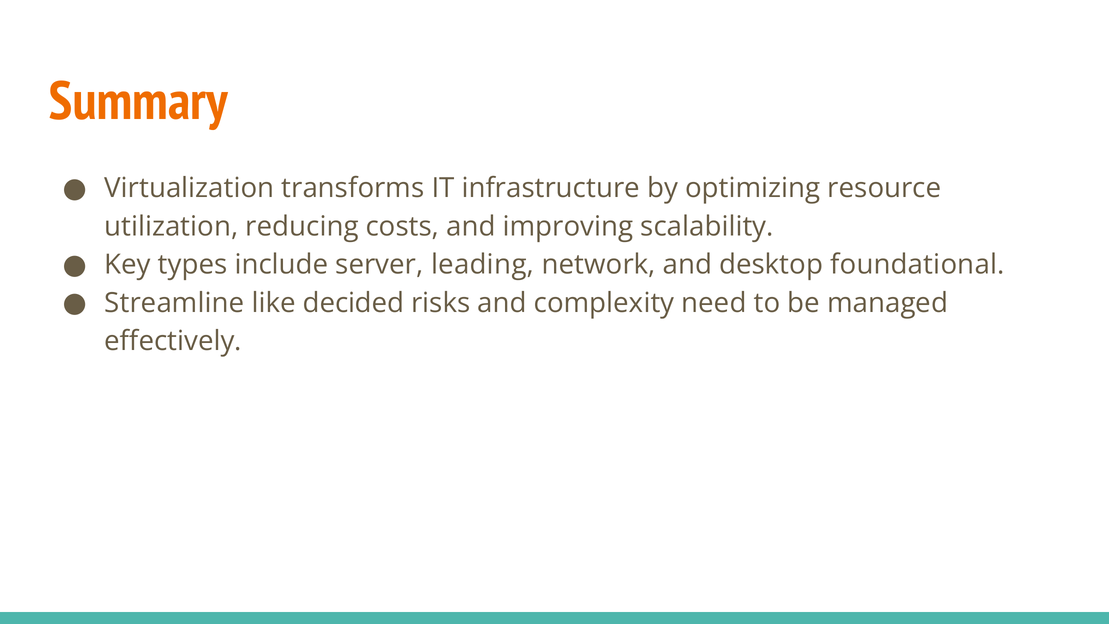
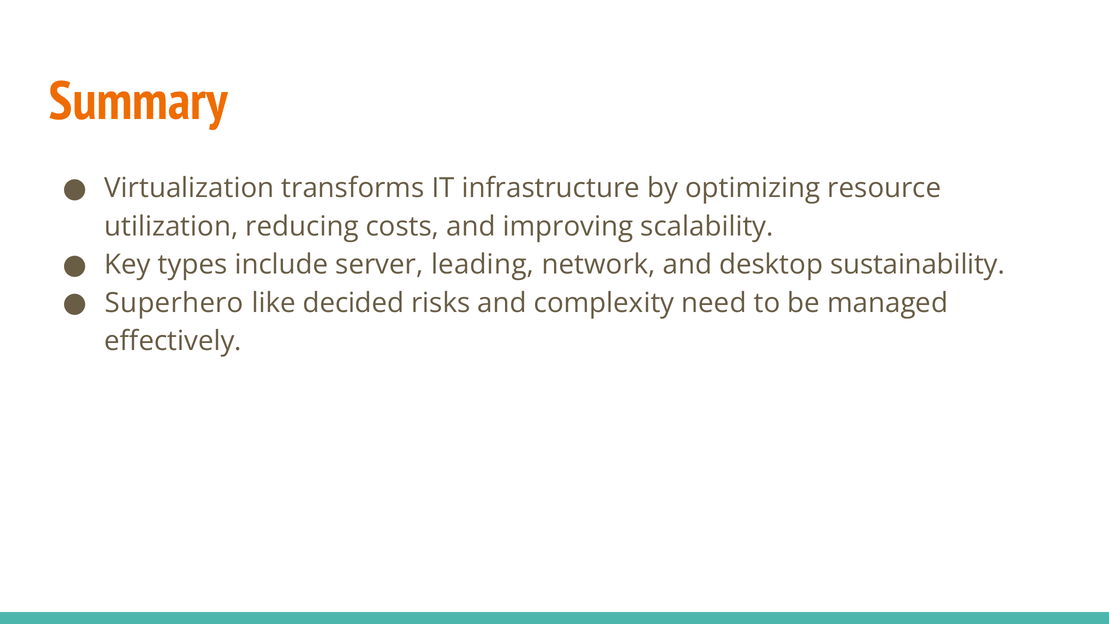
foundational: foundational -> sustainability (918, 265)
Streamline: Streamline -> Superhero (174, 303)
